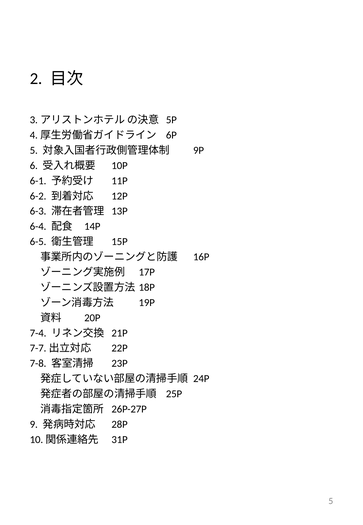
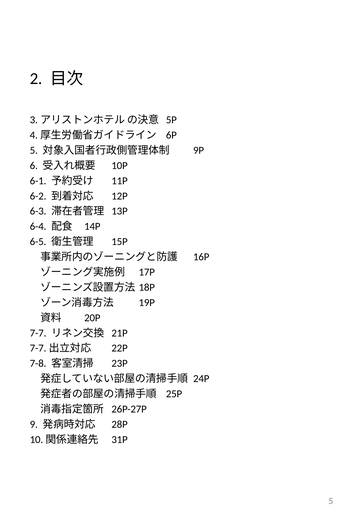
7-4: 7-4 -> 7-7 (38, 333)
